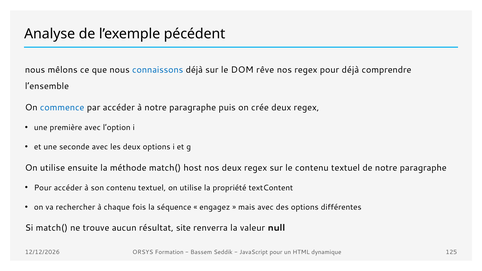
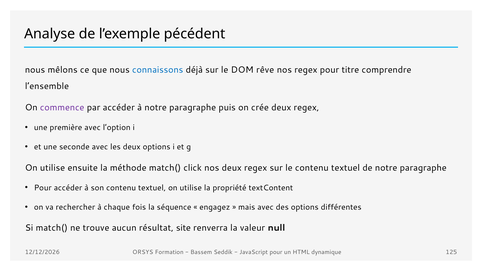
pour déjà: déjà -> titre (350, 70)
commence colour: blue -> purple (62, 108)
host: host -> click (193, 168)
